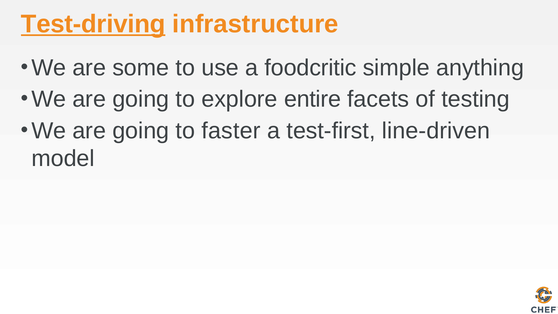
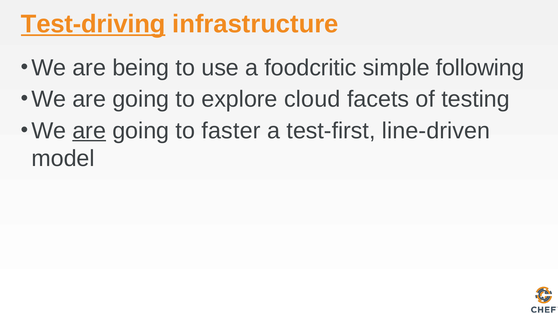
some: some -> being (141, 68)
anything: anything -> following (480, 68)
entire: entire -> cloud (312, 99)
are underline: none -> present (89, 131)
